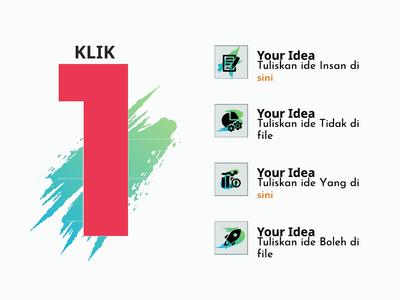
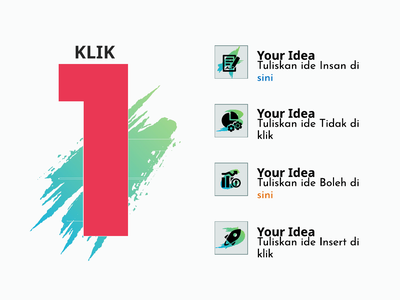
sini colour: orange -> blue (265, 77)
file: file -> klik (265, 135)
Yang: Yang -> Boleh (333, 182)
Boleh: Boleh -> Insert (333, 242)
file: file -> klik (265, 254)
